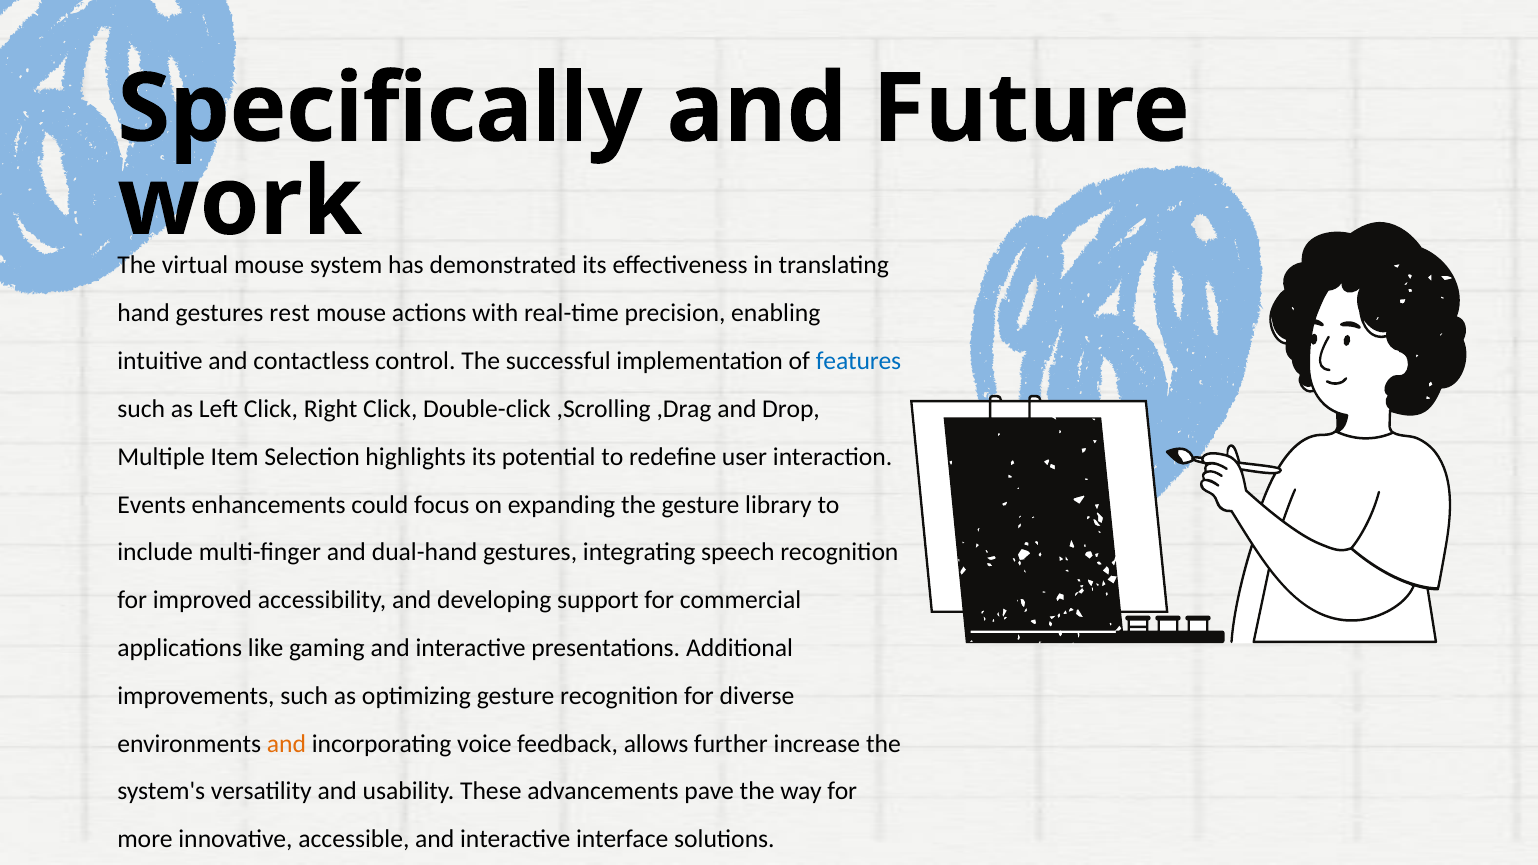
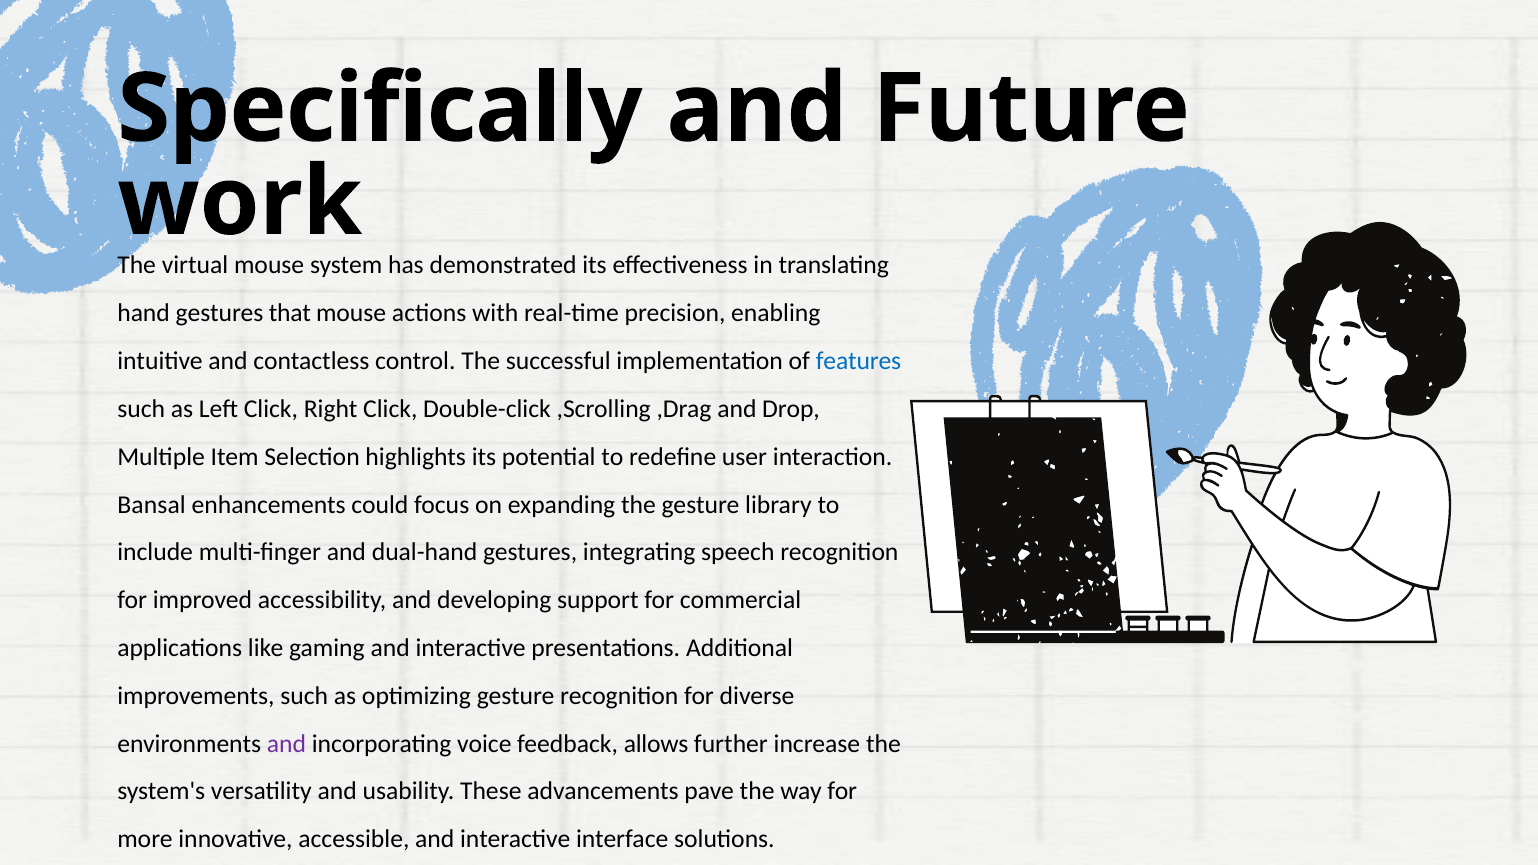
rest: rest -> that (290, 313)
Events: Events -> Bansal (152, 505)
and colour: orange -> purple (286, 744)
